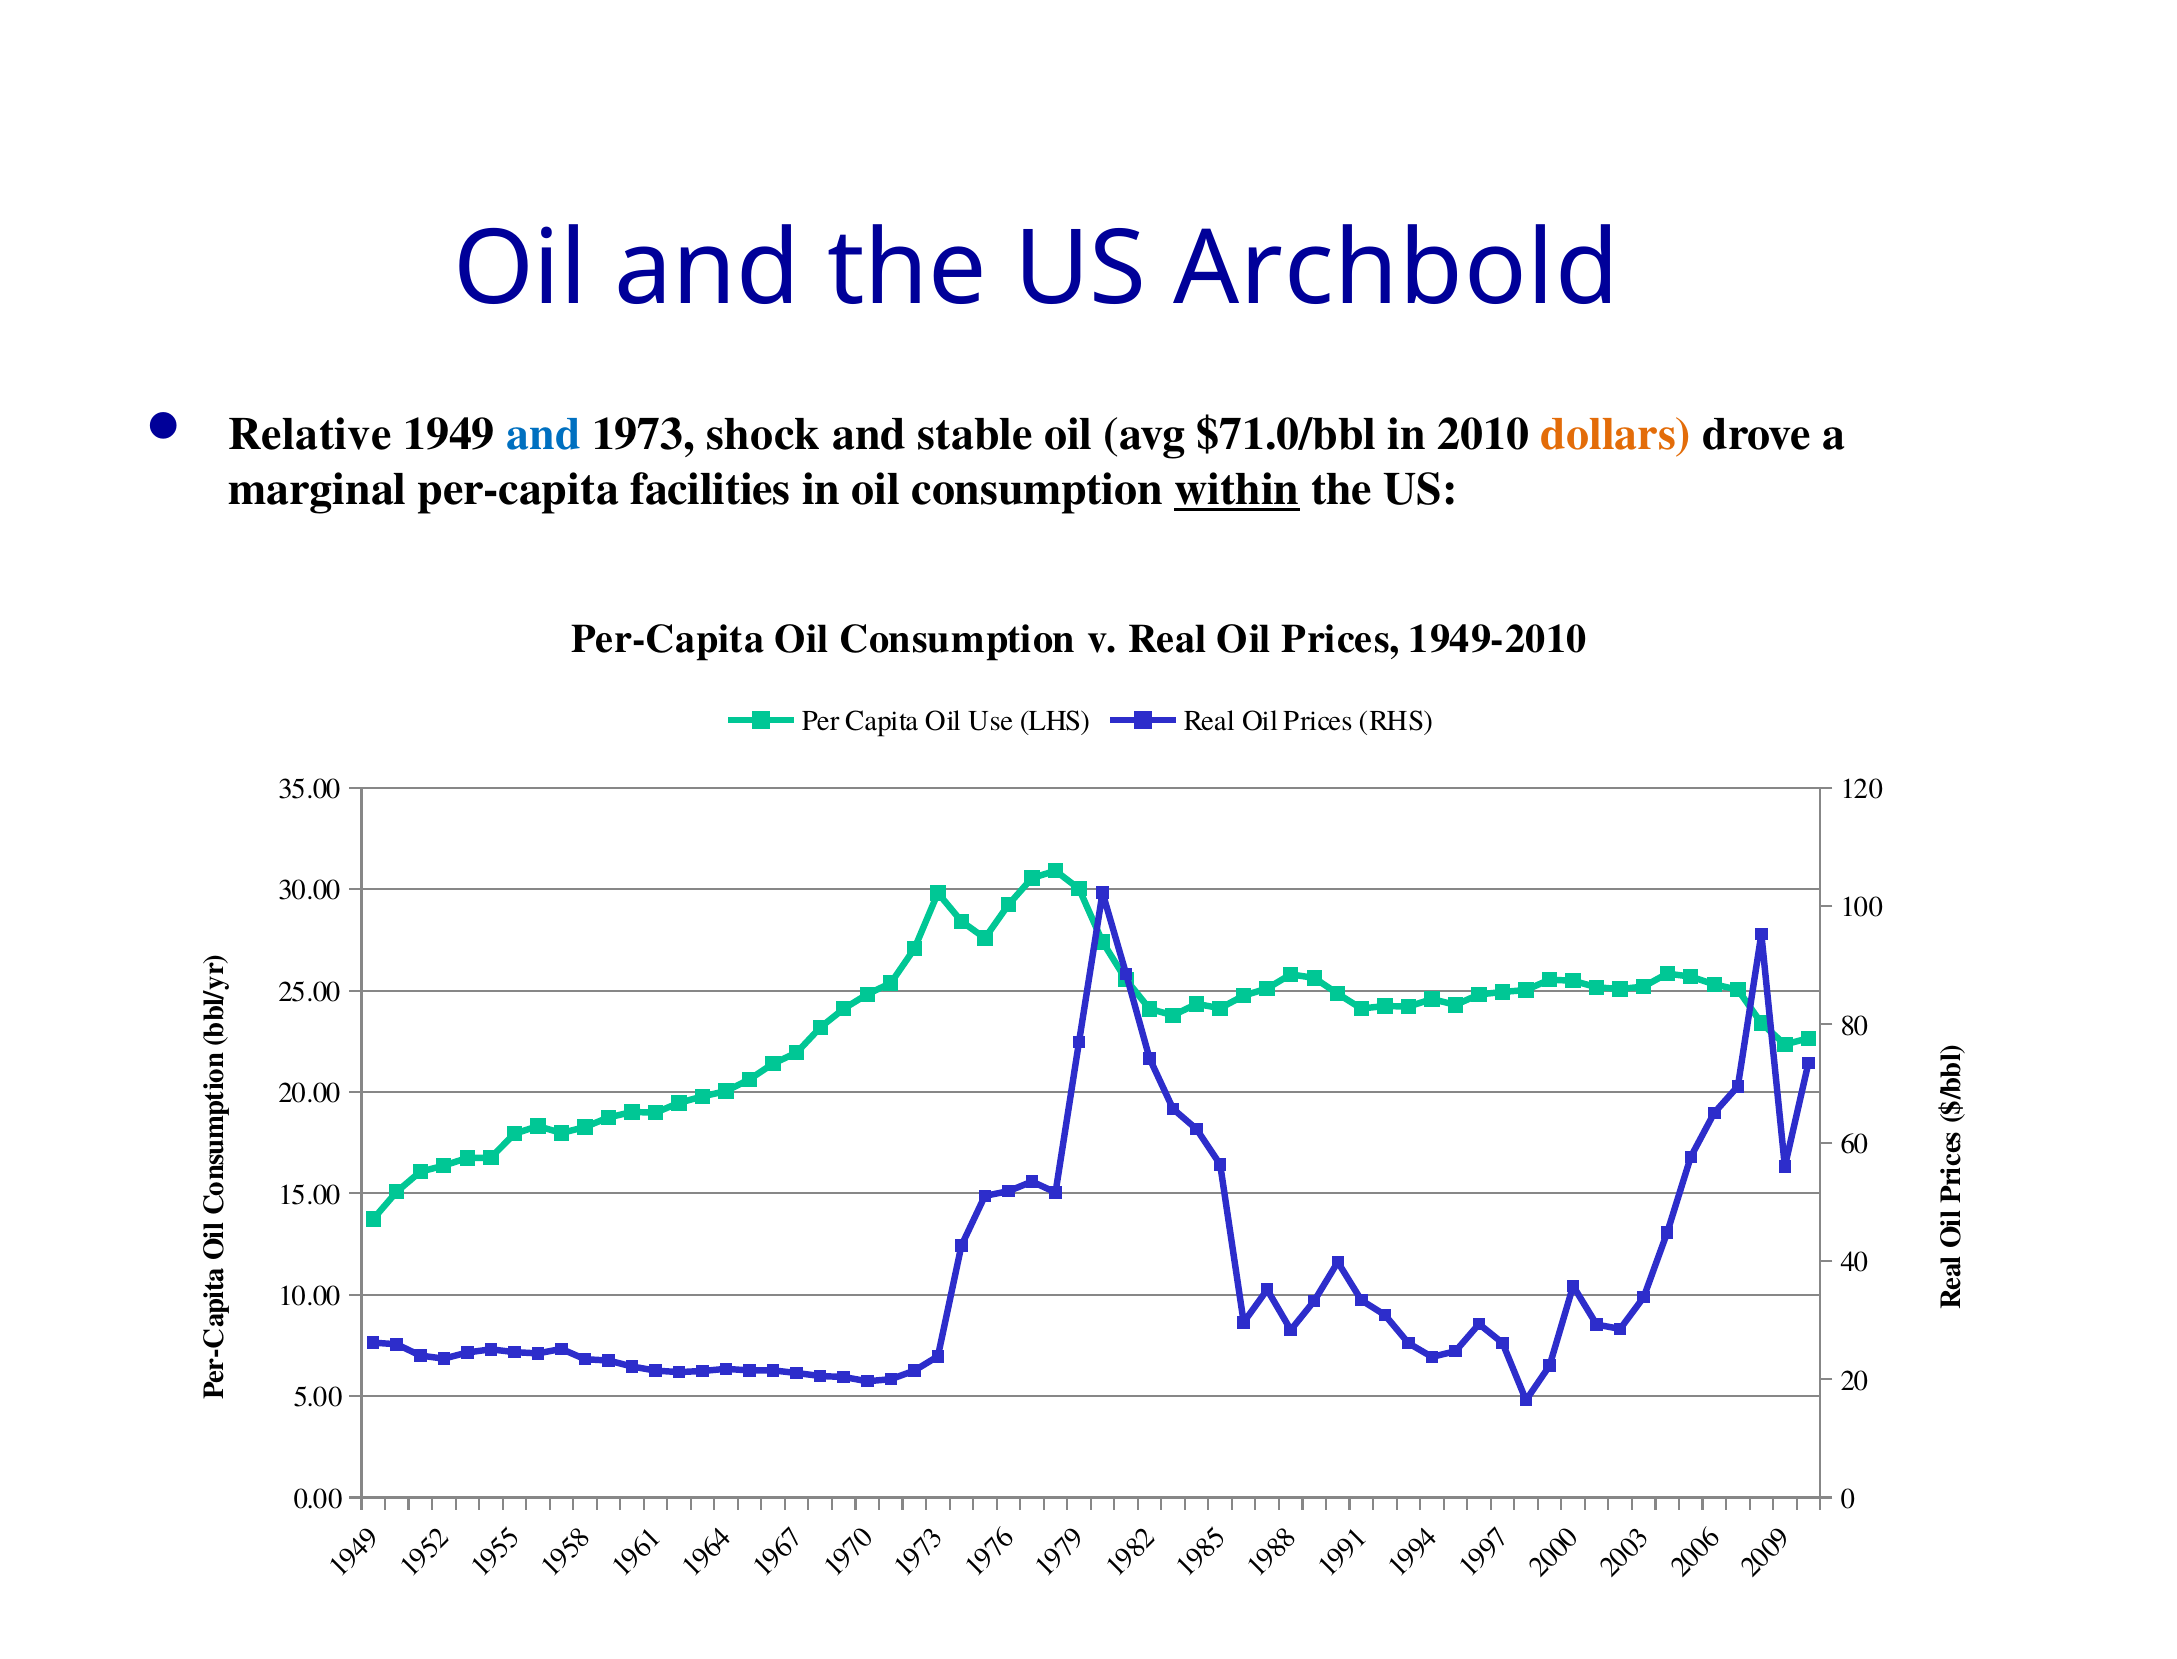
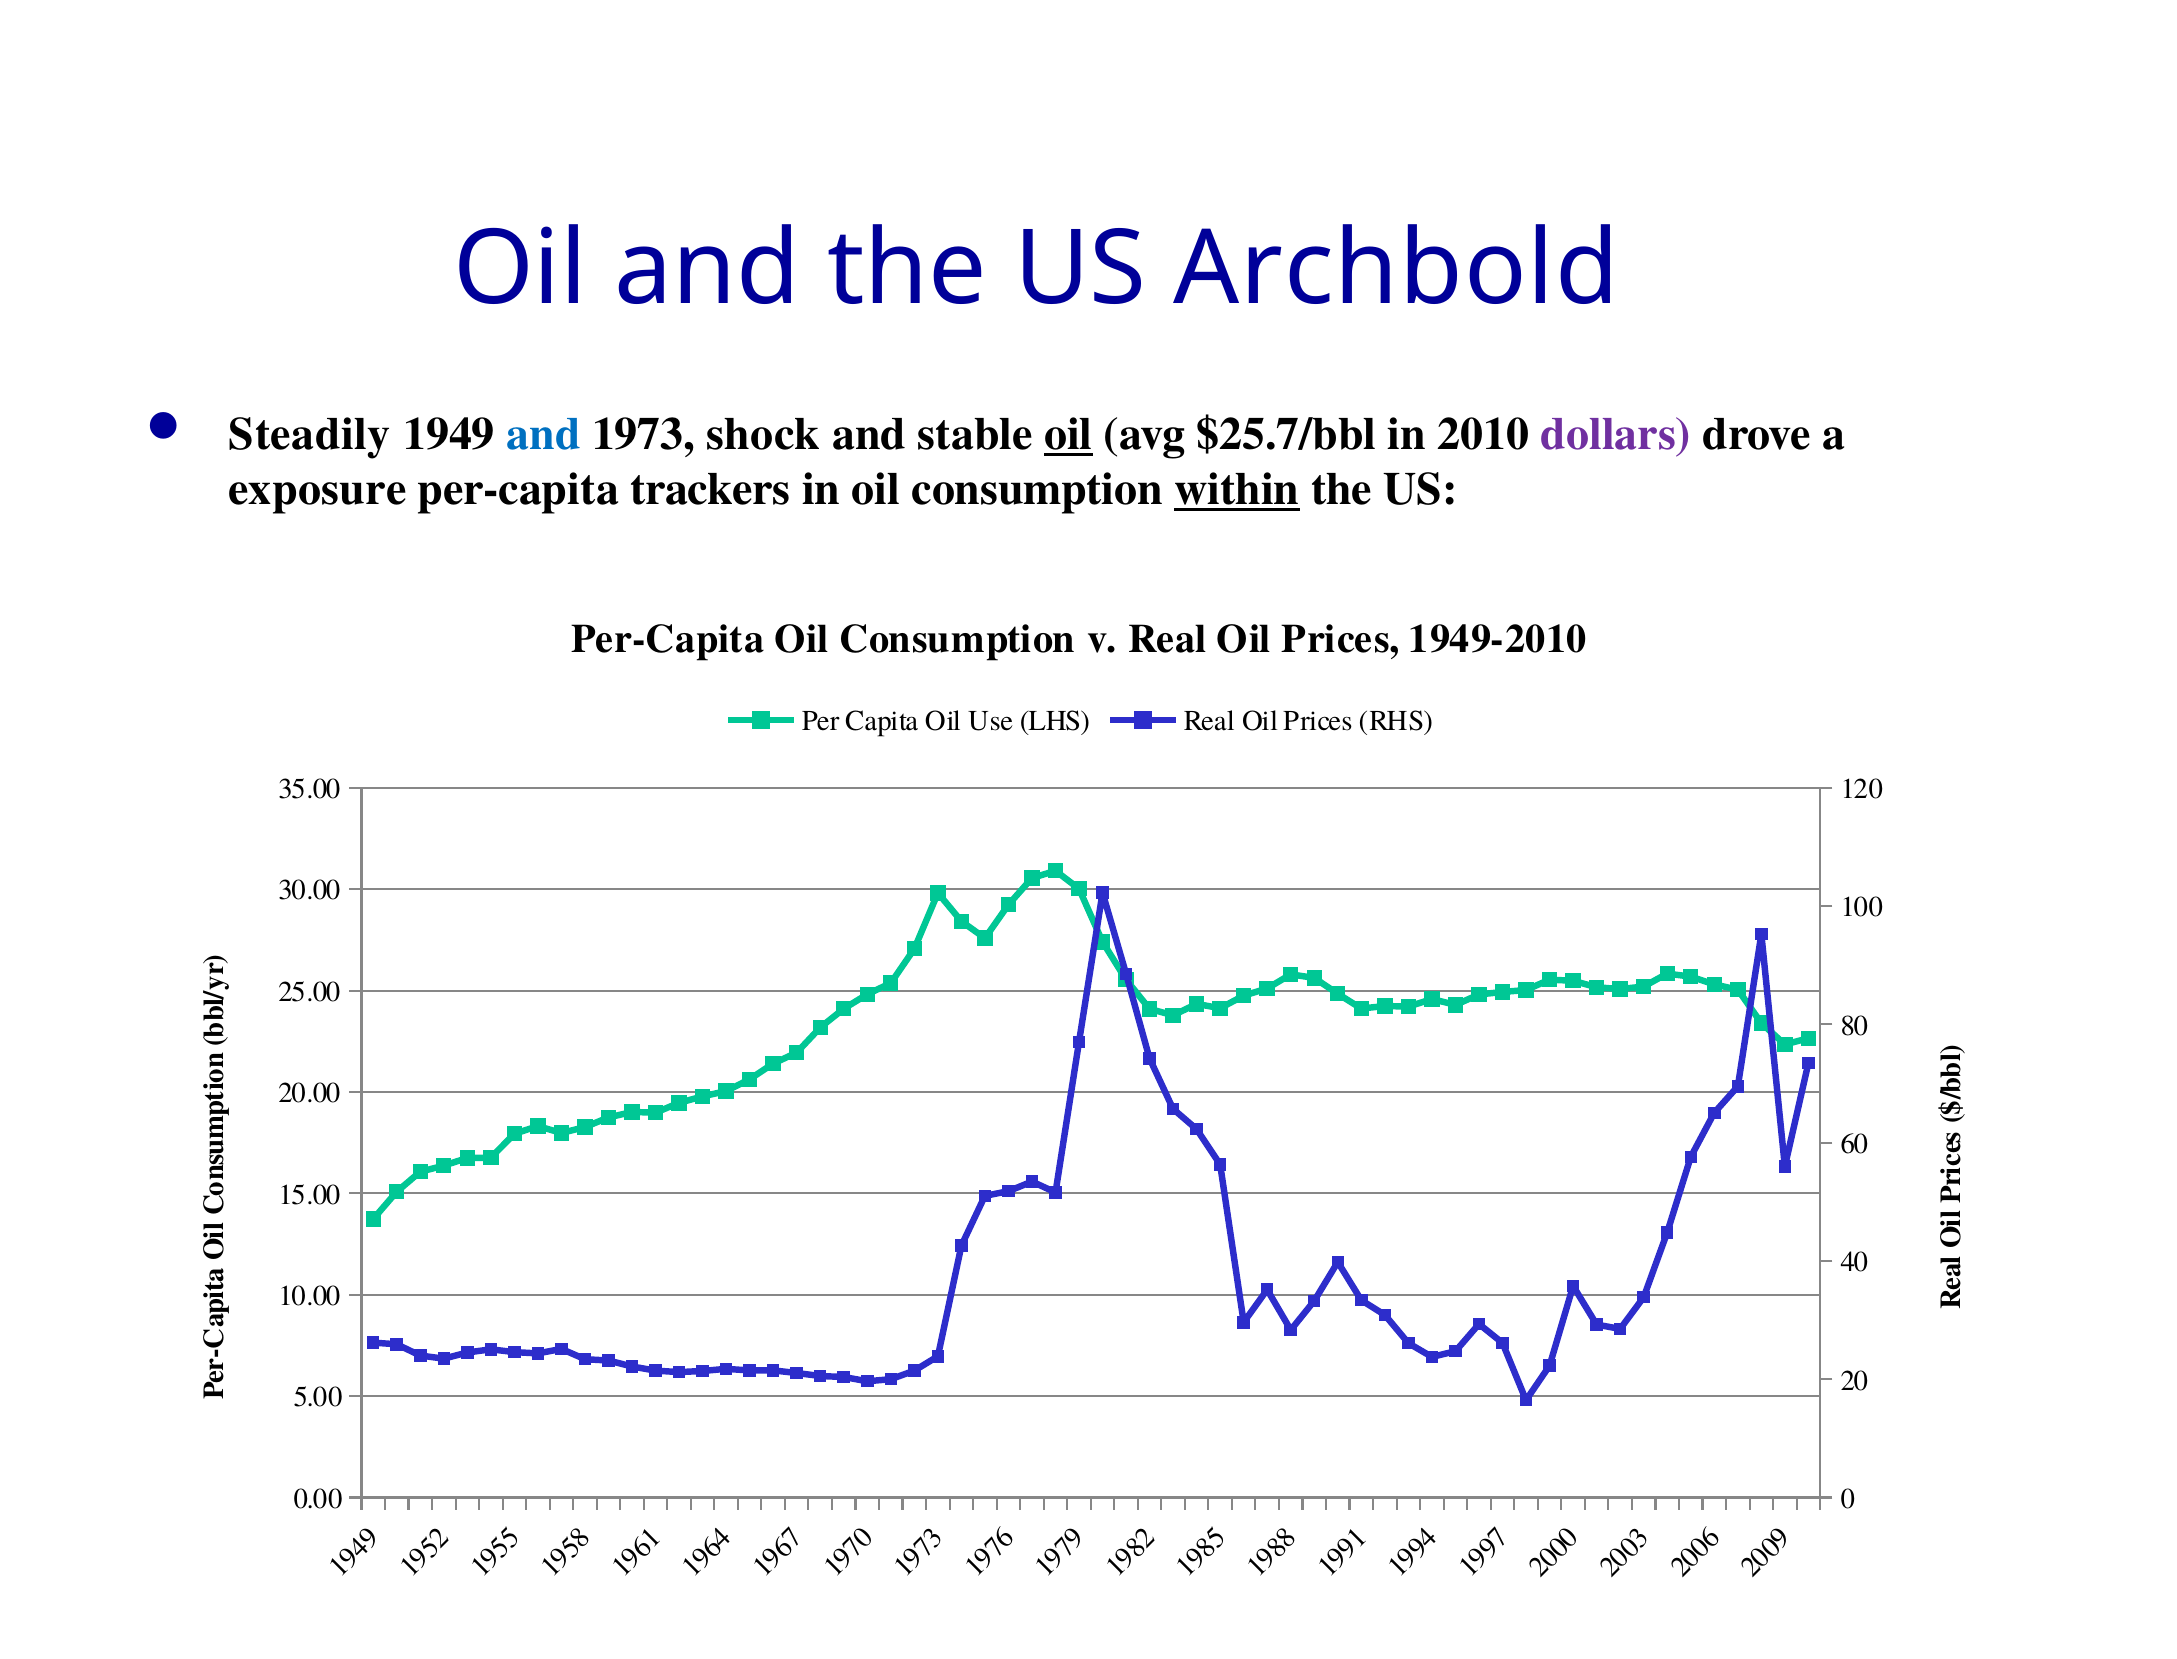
Relative: Relative -> Steadily (310, 434)
oil underline: none -> present (1068, 434)
$71.0/bbl: $71.0/bbl -> $25.7/bbl (1287, 434)
dollars colour: orange -> purple (1616, 434)
marginal: marginal -> exposure (317, 490)
facilities: facilities -> trackers (711, 490)
